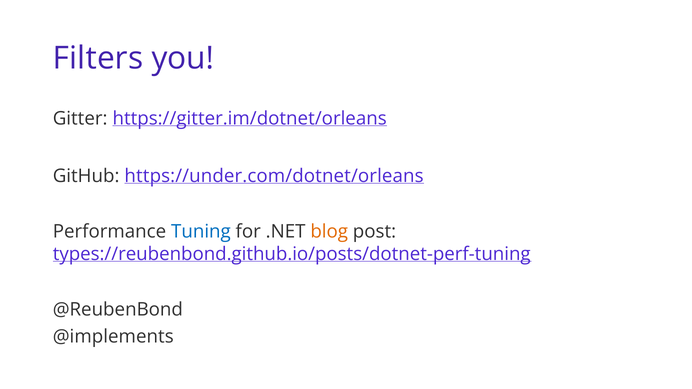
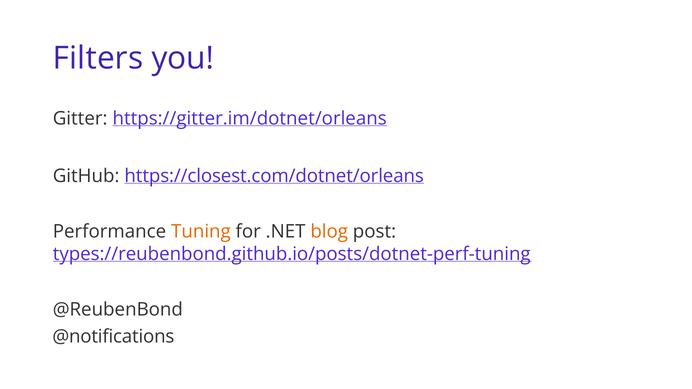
https://under.com/dotnet/orleans: https://under.com/dotnet/orleans -> https://closest.com/dotnet/orleans (274, 176)
Tuning colour: blue -> orange (201, 232)
@implements: @implements -> @notifications (113, 337)
